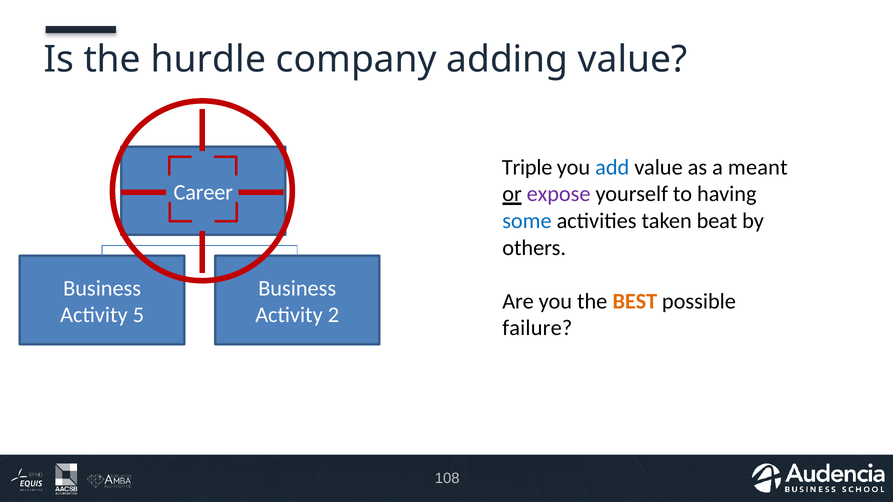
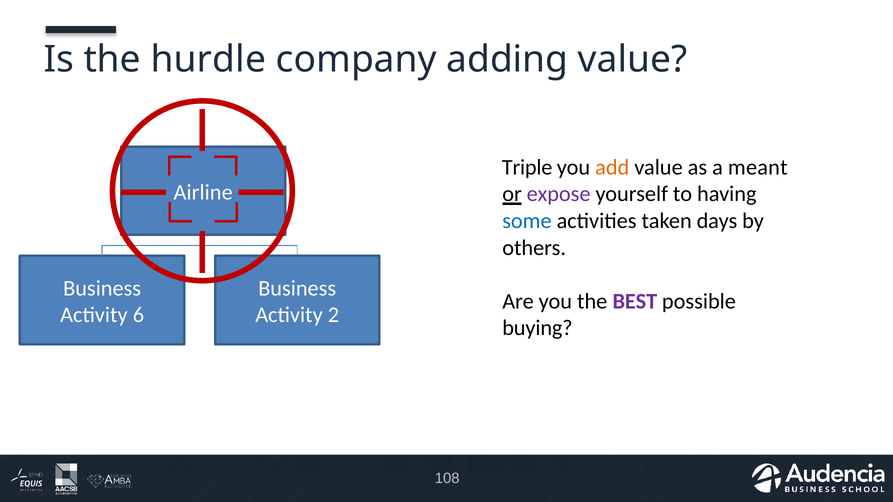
add colour: blue -> orange (612, 167)
Career: Career -> Airline (203, 193)
beat: beat -> days (717, 221)
BEST colour: orange -> purple (635, 301)
5: 5 -> 6 (138, 315)
failure: failure -> buying (537, 328)
